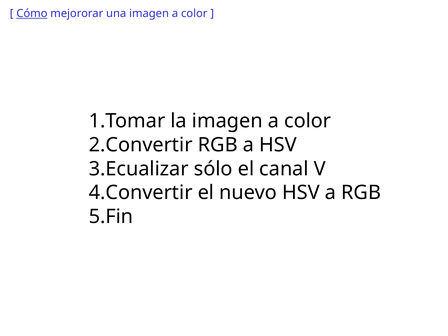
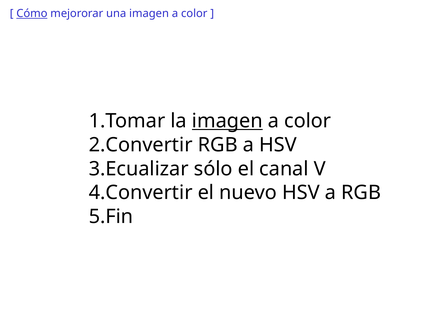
imagen underline: none -> present (227, 121)
